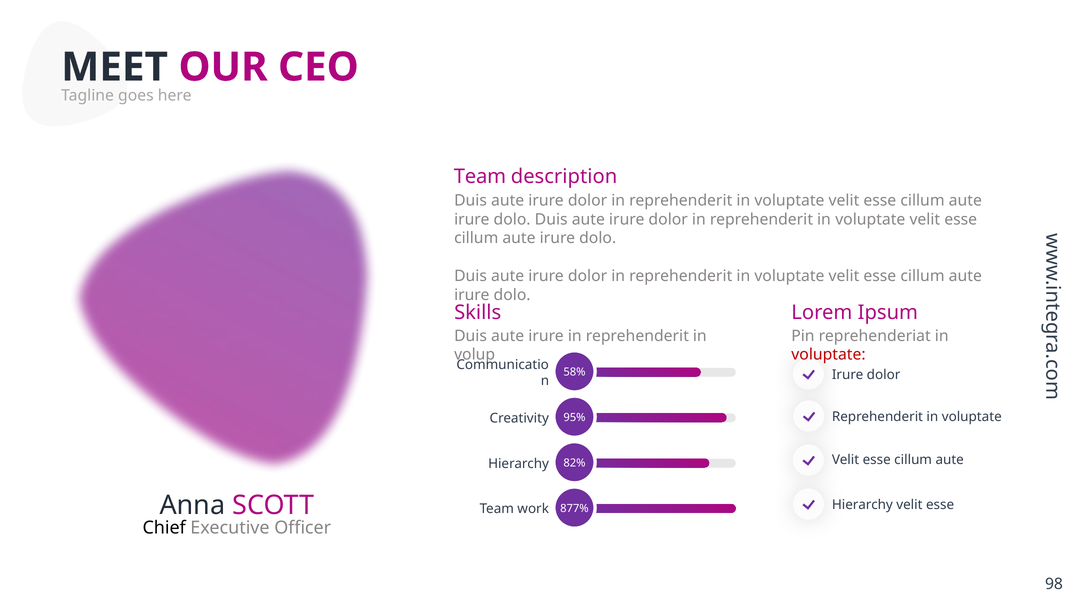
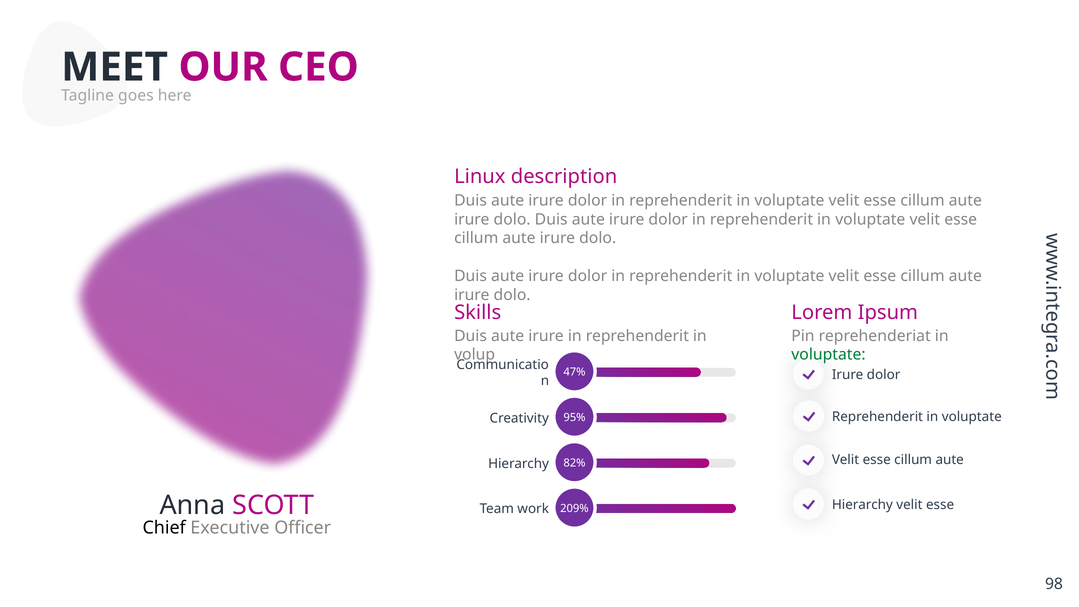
Team: Team -> Linux (480, 177)
voluptate colour: red -> green (829, 355)
58%: 58% -> 47% (574, 372)
877%: 877% -> 209% (574, 508)
